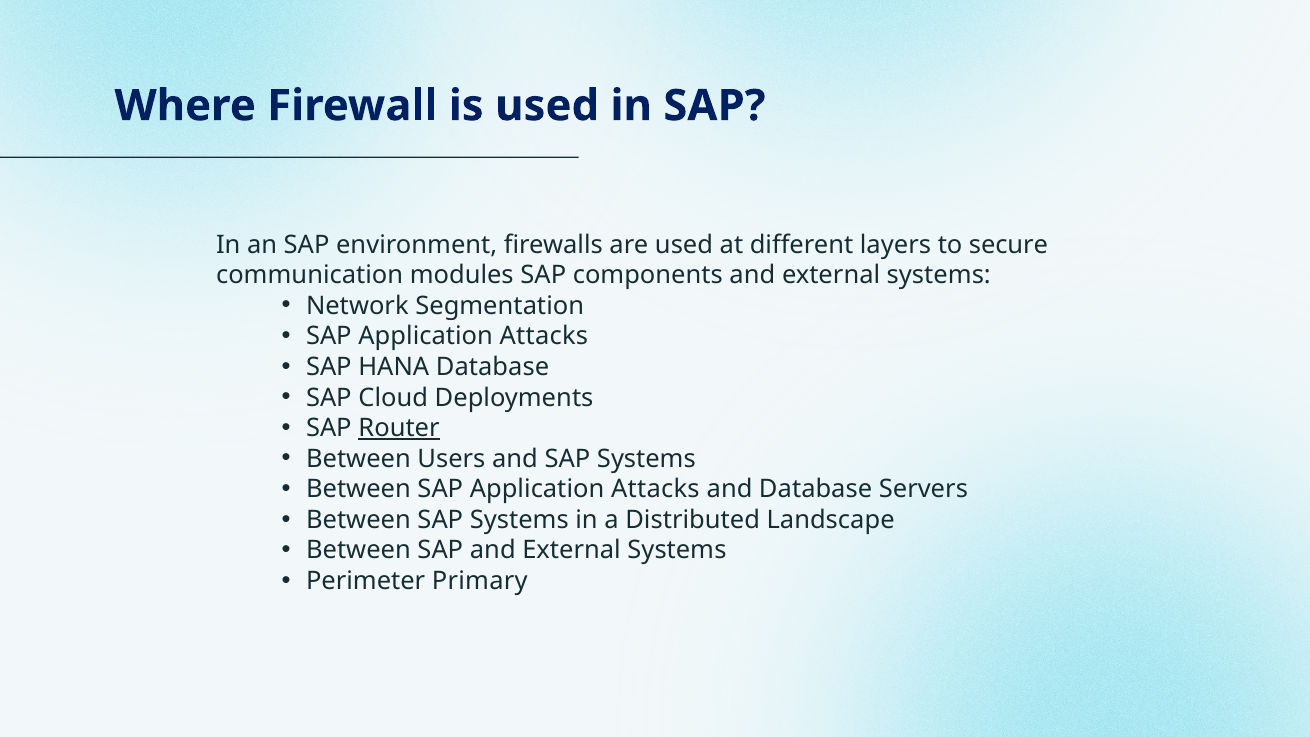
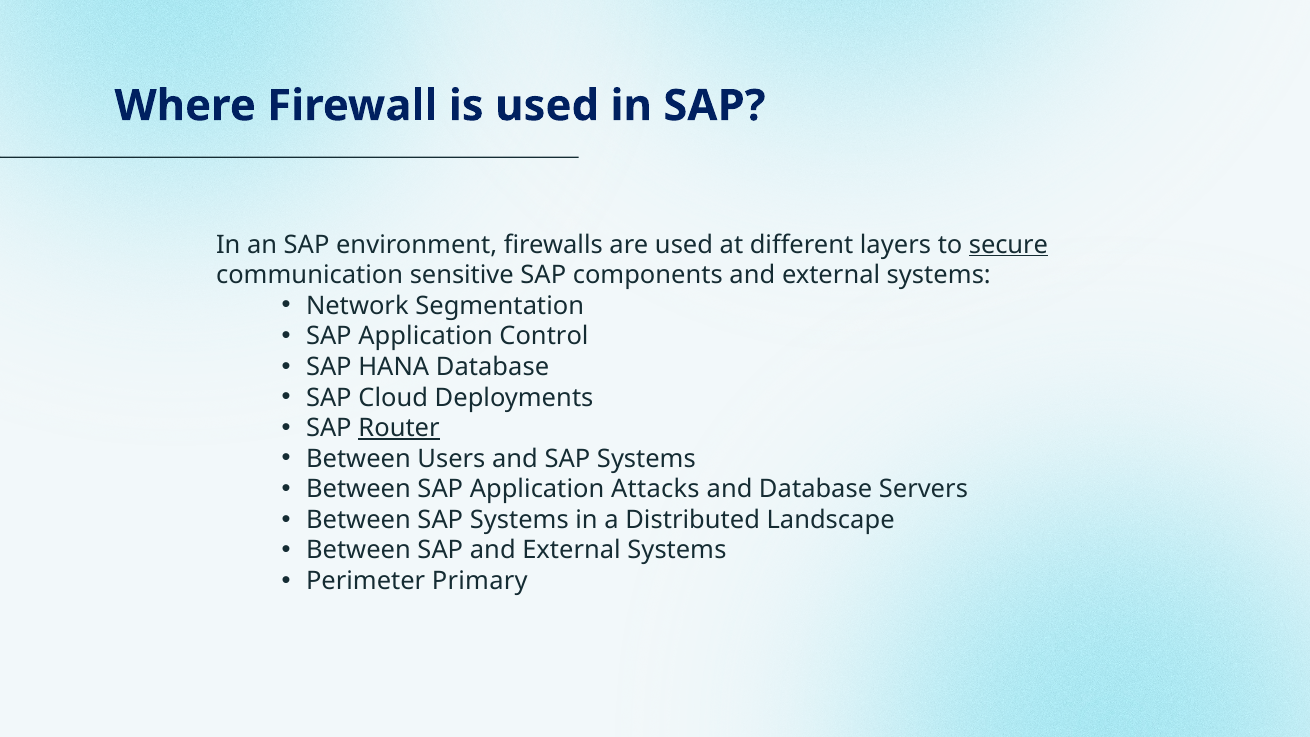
secure underline: none -> present (1008, 245)
modules: modules -> sensitive (462, 275)
Attacks: Attacks -> Control (544, 336)
